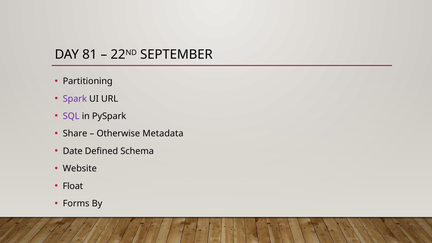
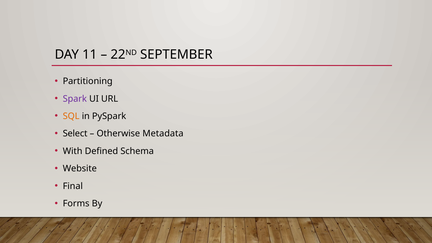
81: 81 -> 11 (90, 55)
SQL colour: purple -> orange (71, 116)
Share: Share -> Select (75, 134)
Date: Date -> With (73, 151)
Float: Float -> Final (73, 186)
